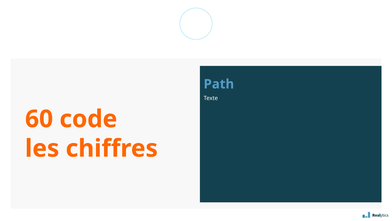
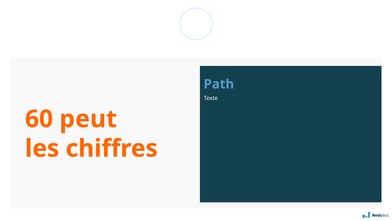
code: code -> peut (88, 119)
